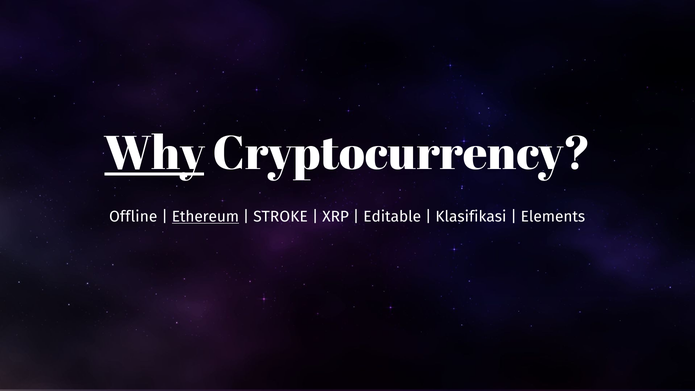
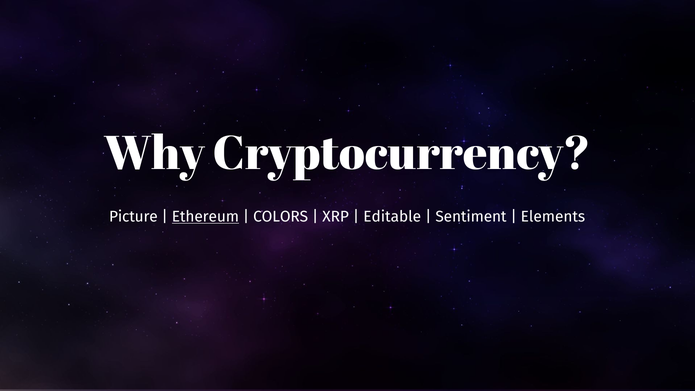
Why underline: present -> none (154, 154)
Offline: Offline -> Picture (133, 217)
STROKE: STROKE -> COLORS (281, 217)
Klasifikasi: Klasifikasi -> Sentiment (471, 217)
